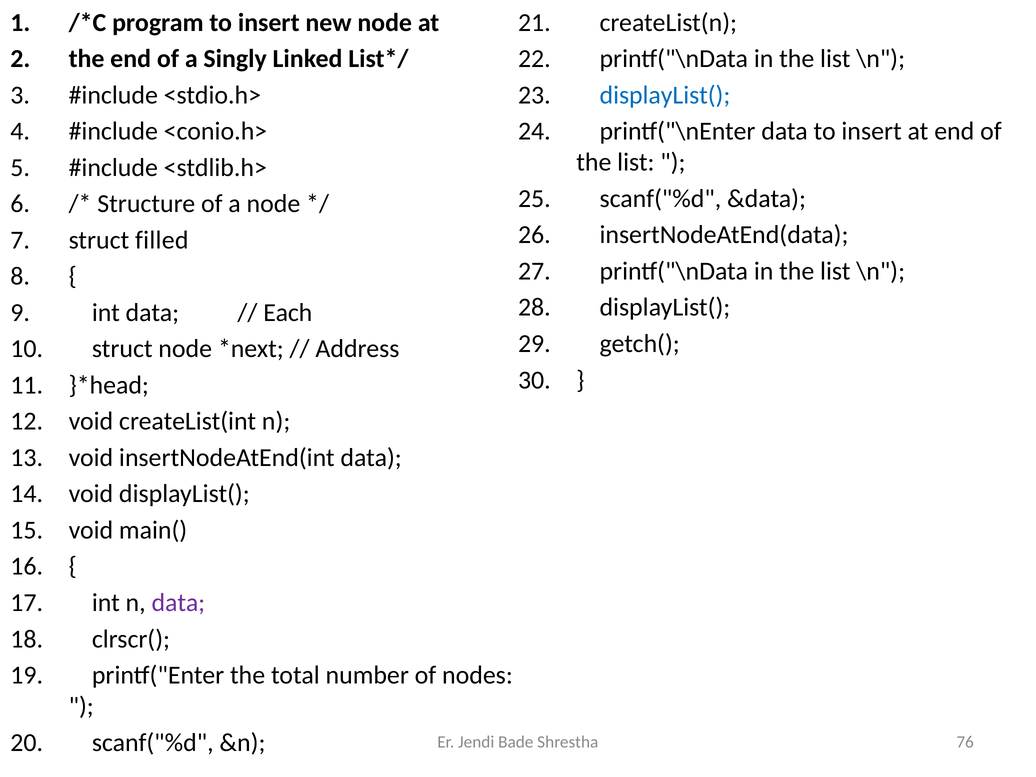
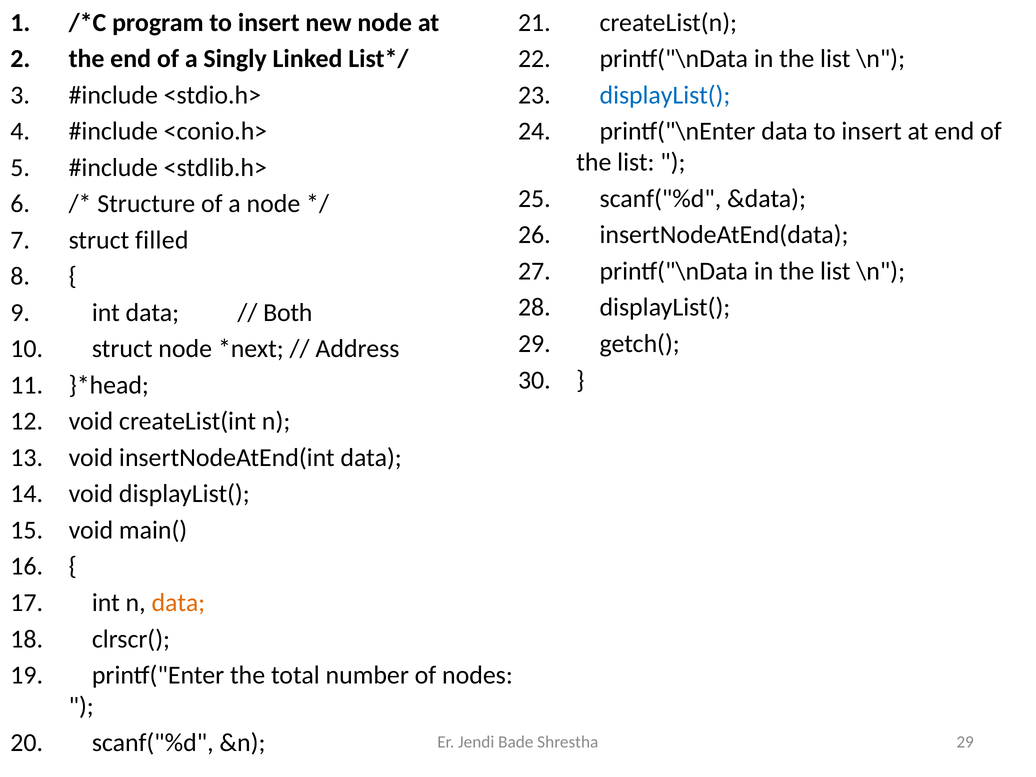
Each: Each -> Both (288, 313)
data colour: purple -> orange (178, 603)
Shrestha 76: 76 -> 29 (965, 742)
